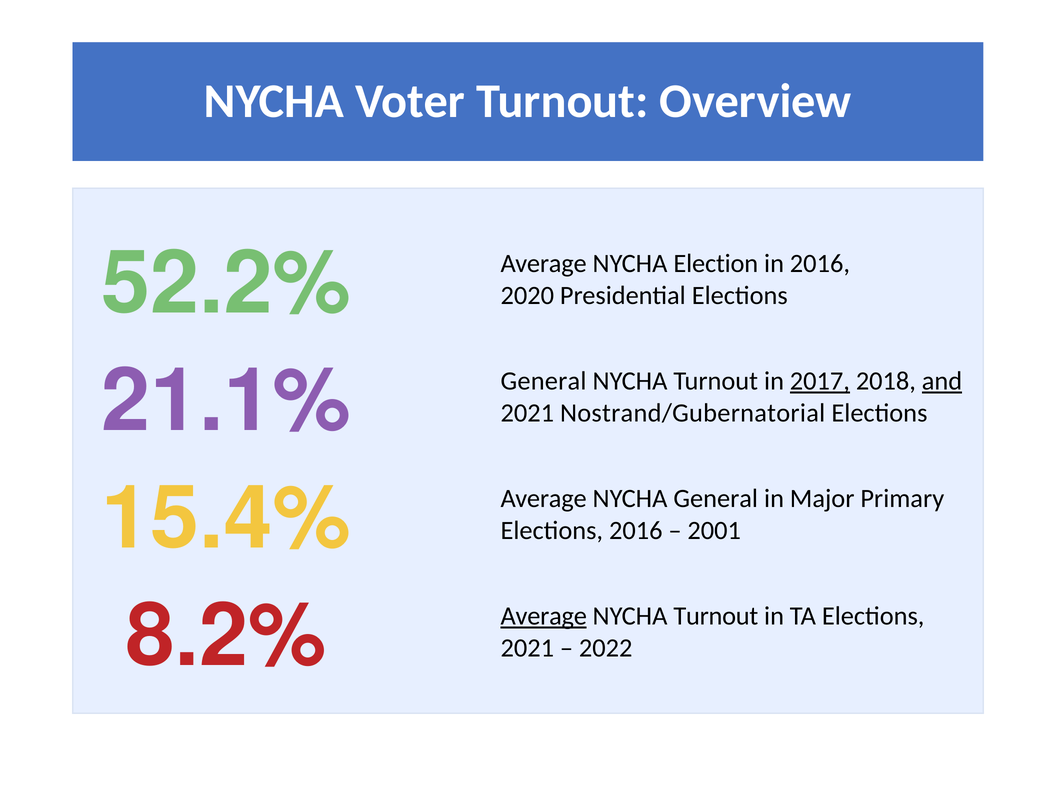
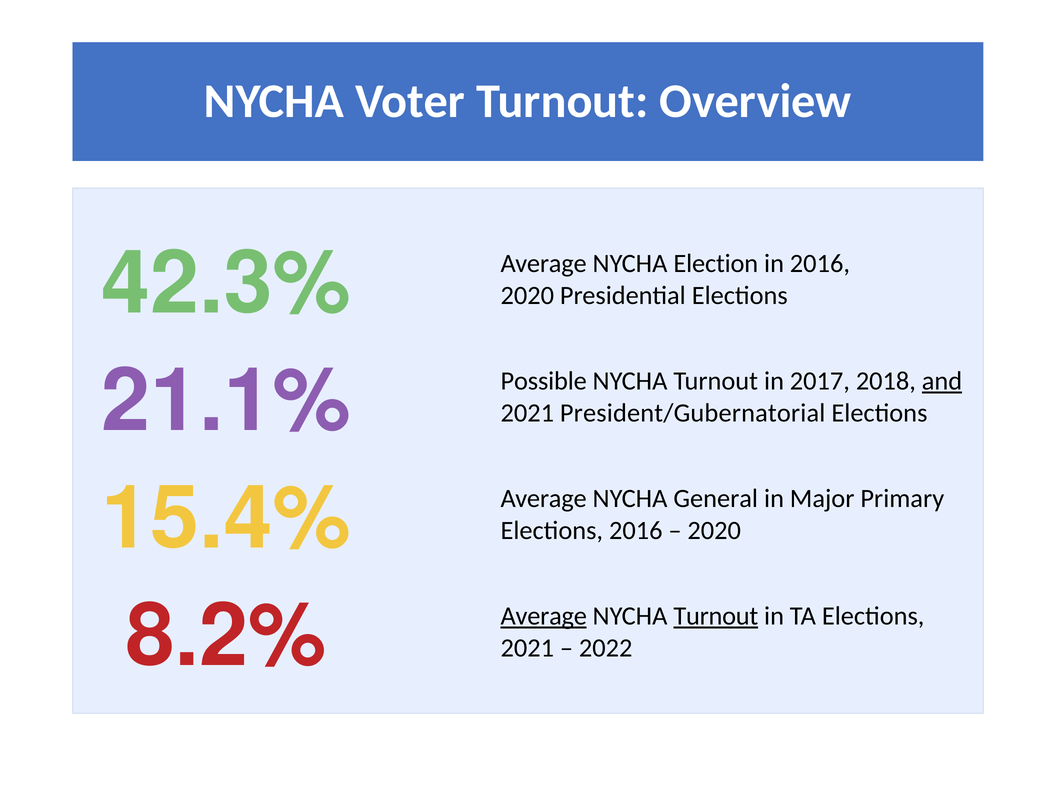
52.2%: 52.2% -> 42.3% (226, 284)
21.1% General: General -> Possible (544, 381)
2017 underline: present -> none (820, 381)
Nostrand/Gubernatorial: Nostrand/Gubernatorial -> President/Gubernatorial (693, 413)
2001: 2001 -> 2020 (714, 530)
Turnout underline: none -> present (716, 616)
